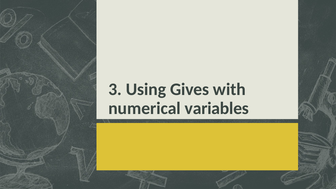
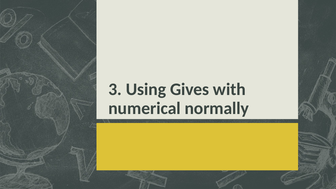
variables: variables -> normally (217, 108)
